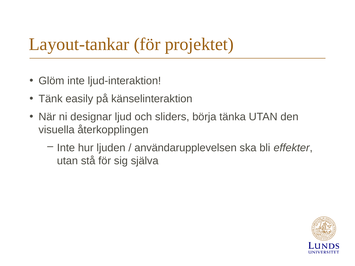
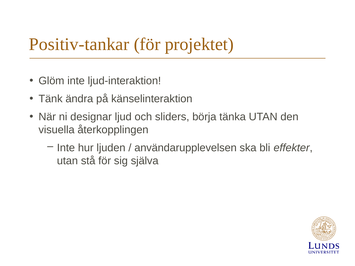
Layout-tankar: Layout-tankar -> Positiv-tankar (79, 44)
easily: easily -> ändra (79, 99)
